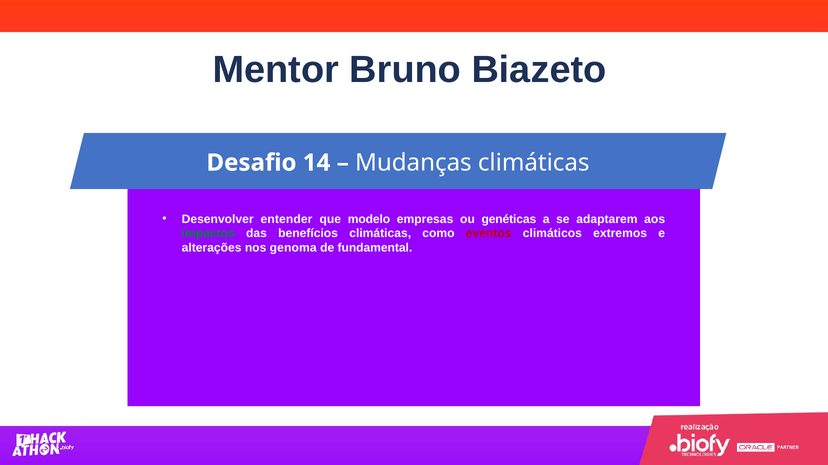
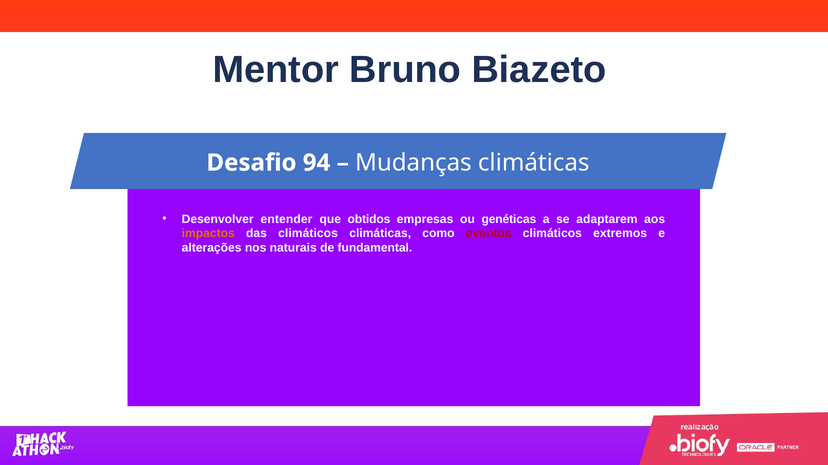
14: 14 -> 94 (317, 163)
modelo: modelo -> obtidos (369, 219)
impactos colour: green -> orange (208, 234)
das benefícios: benefícios -> climáticos (308, 234)
genoma: genoma -> naturais (293, 248)
